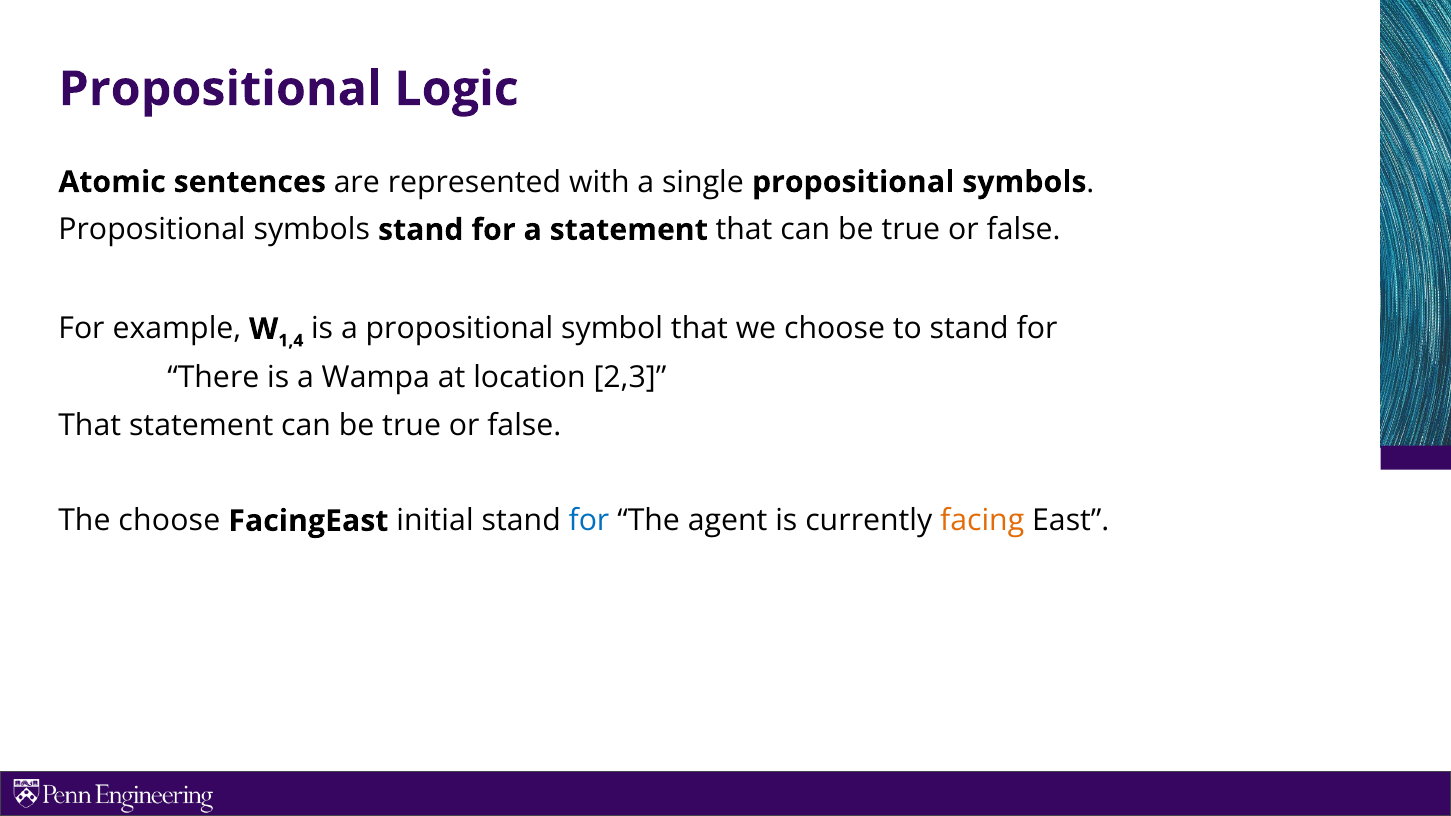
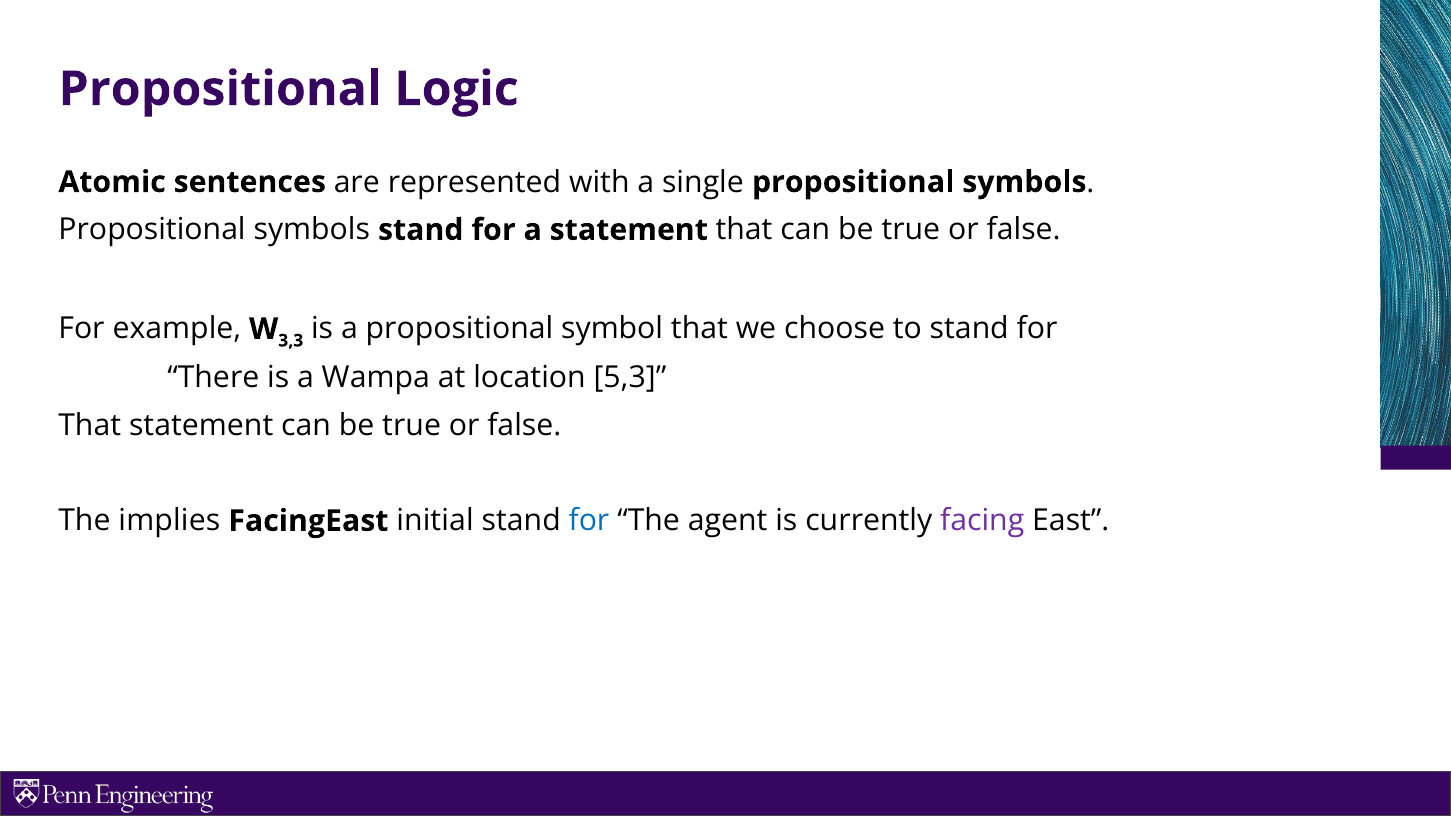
1,4: 1,4 -> 3,3 (291, 341)
2,3: 2,3 -> 5,3 (630, 378)
The choose: choose -> implies (169, 521)
facing colour: orange -> purple (982, 521)
